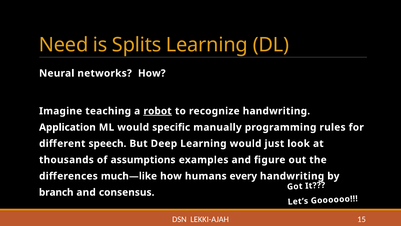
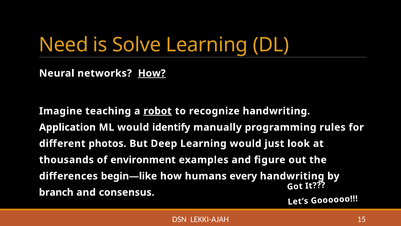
Splits: Splits -> Solve (137, 45)
How underline: none -> present (152, 73)
specific: specific -> identify (171, 127)
speech: speech -> photos (107, 143)
assumptions: assumptions -> environment (143, 160)
much—like: much—like -> begin—like (129, 176)
